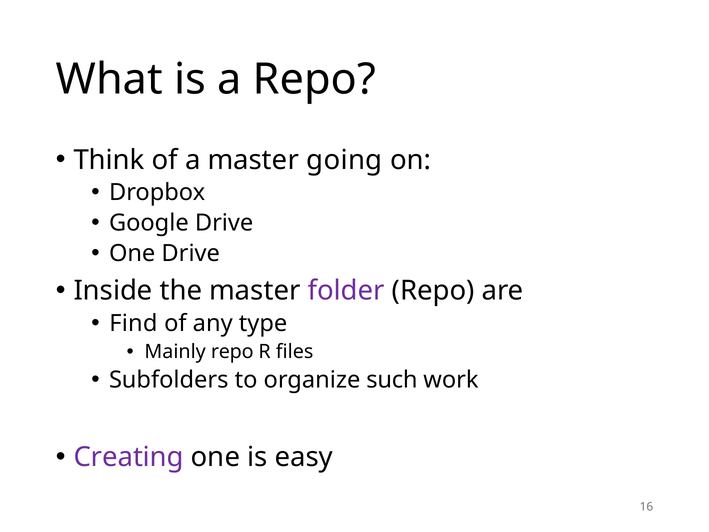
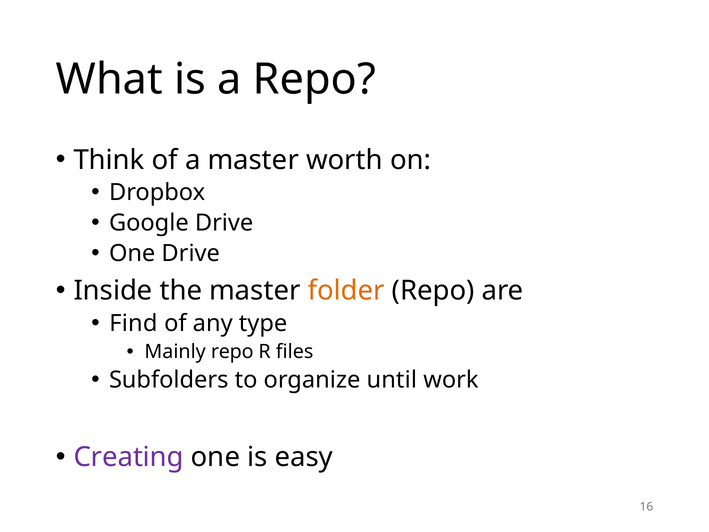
going: going -> worth (345, 160)
folder colour: purple -> orange (346, 291)
such: such -> until (392, 380)
